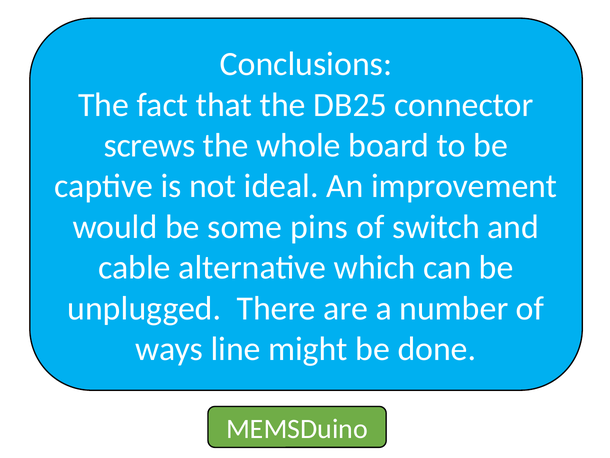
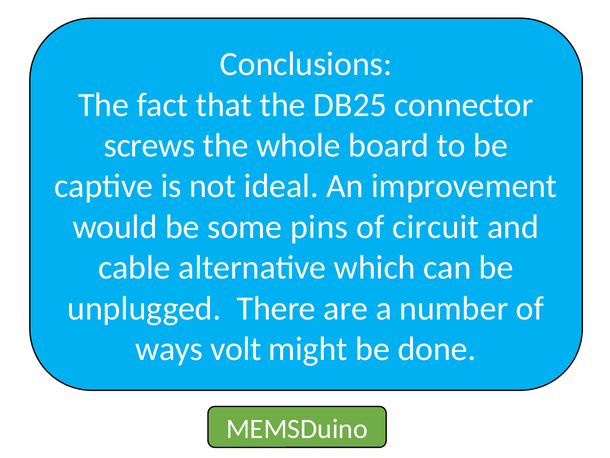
switch: switch -> circuit (436, 227)
line: line -> volt (236, 349)
